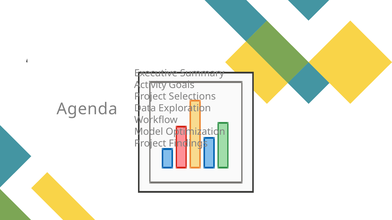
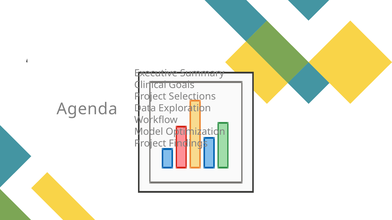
Activity: Activity -> Clinical (150, 85)
